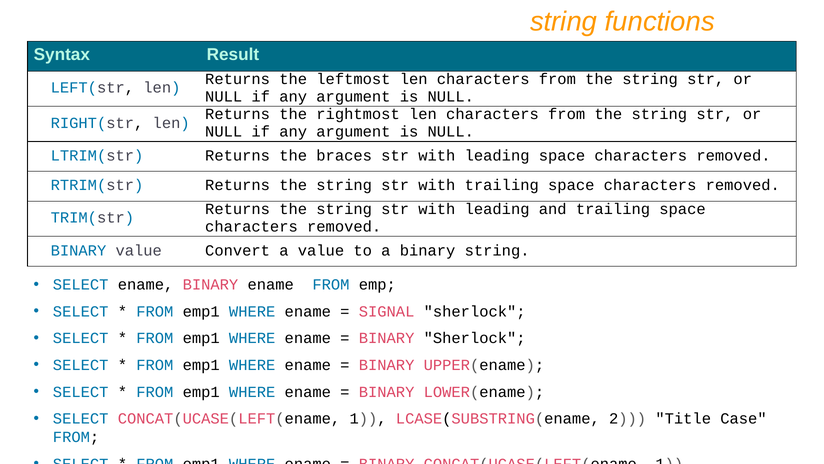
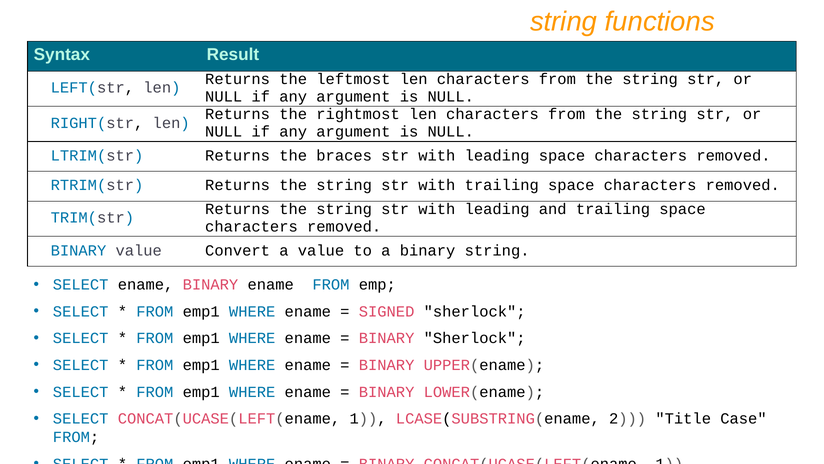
SIGNAL: SIGNAL -> SIGNED (387, 311)
